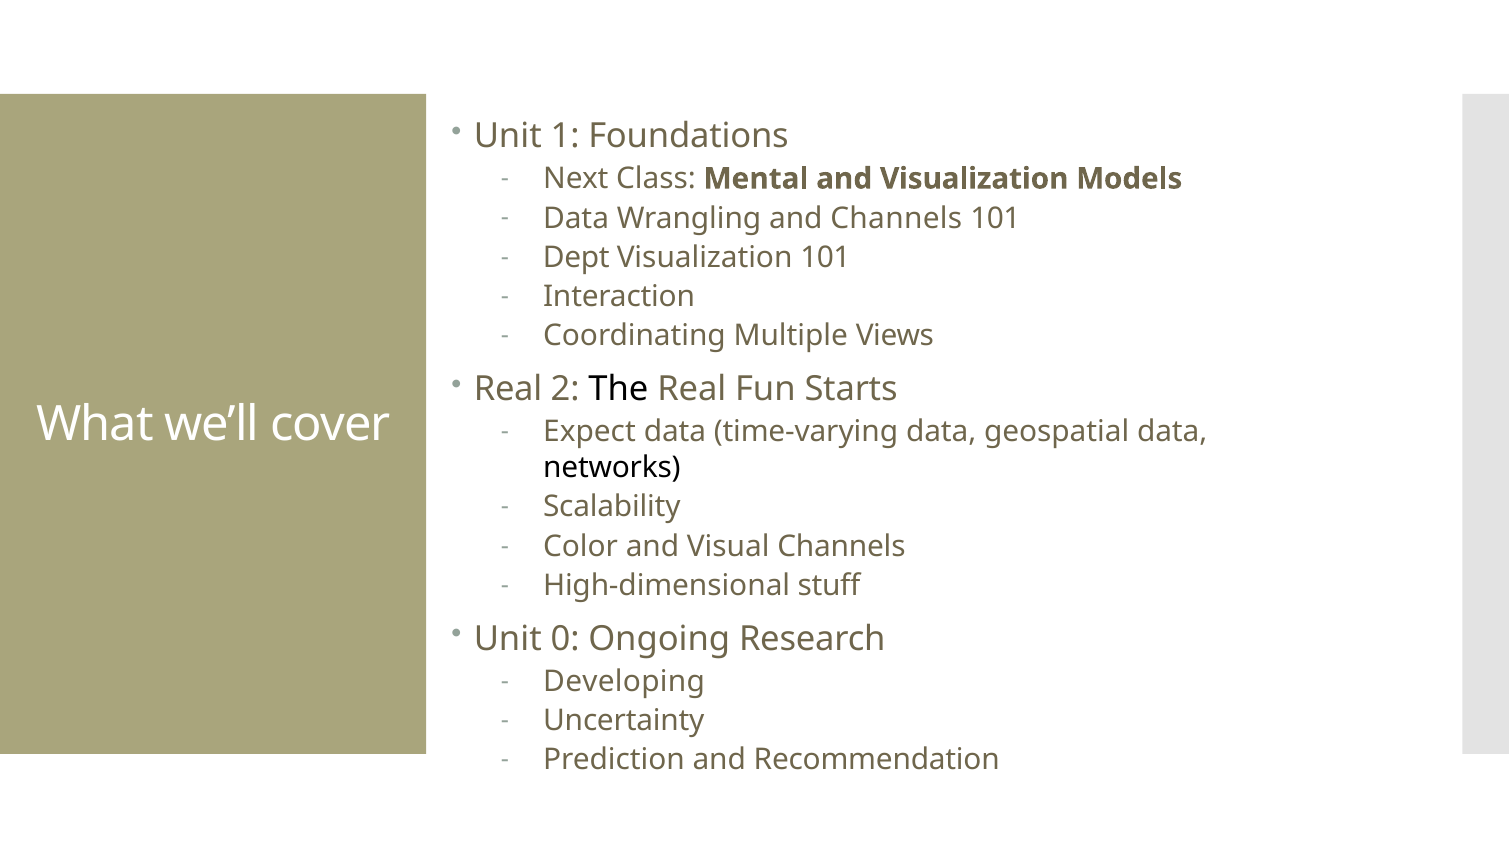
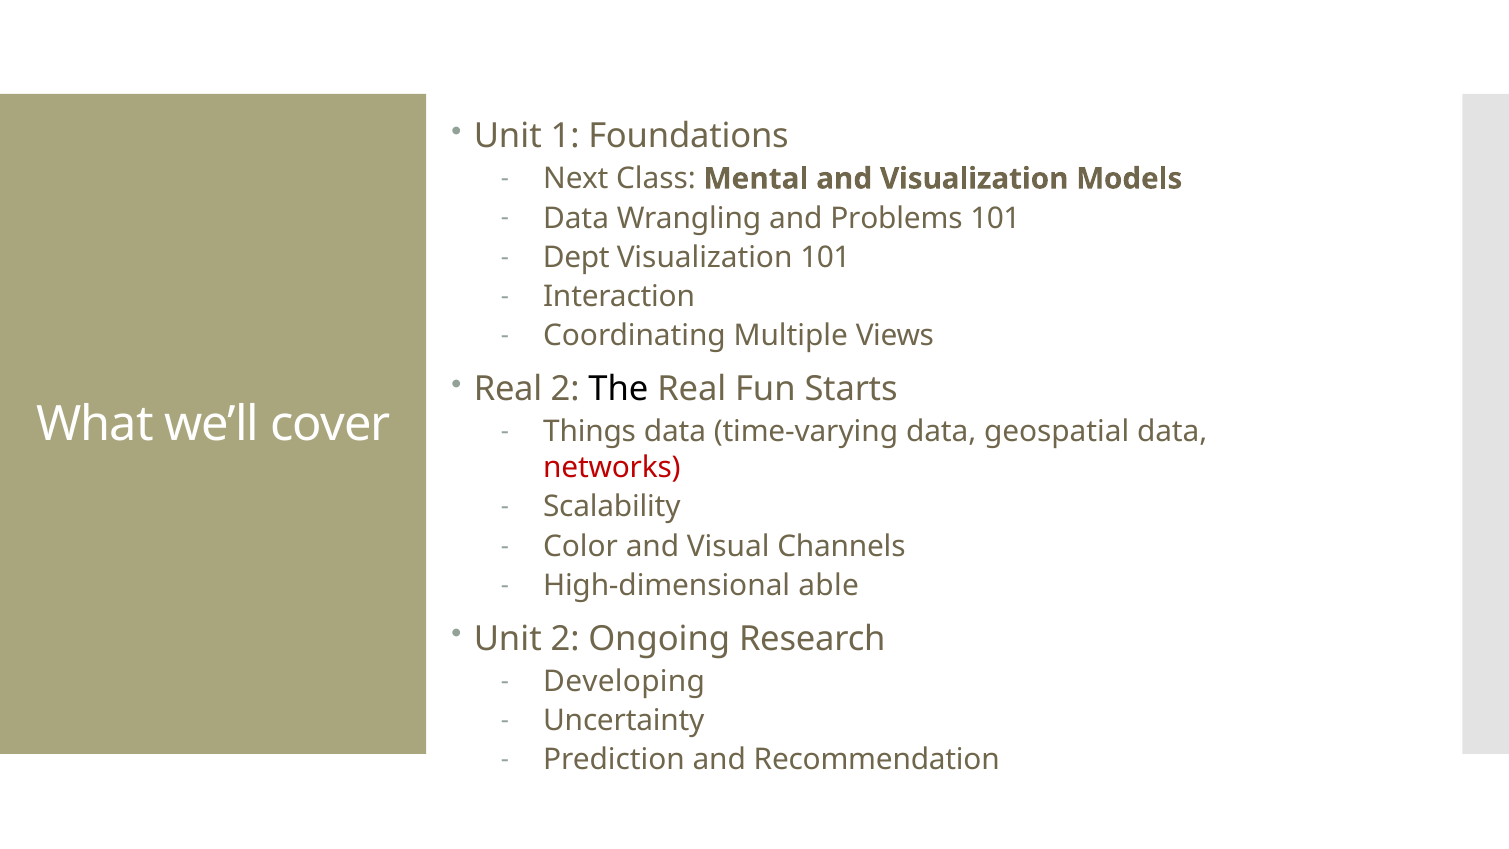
and Channels: Channels -> Problems (896, 218)
Expect: Expect -> Things (590, 432)
networks colour: black -> red (612, 468)
stuff: stuff -> able (829, 586)
Unit 0: 0 -> 2 (565, 639)
